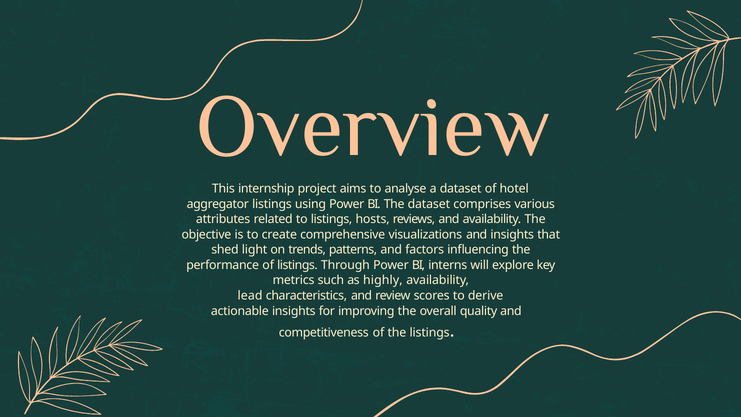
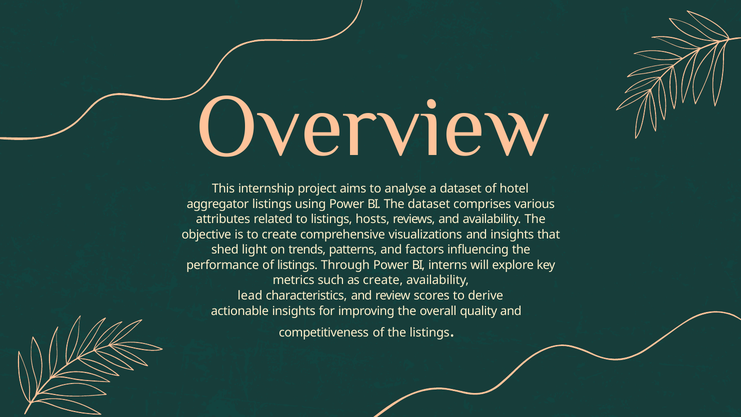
as highly: highly -> create (383, 280)
